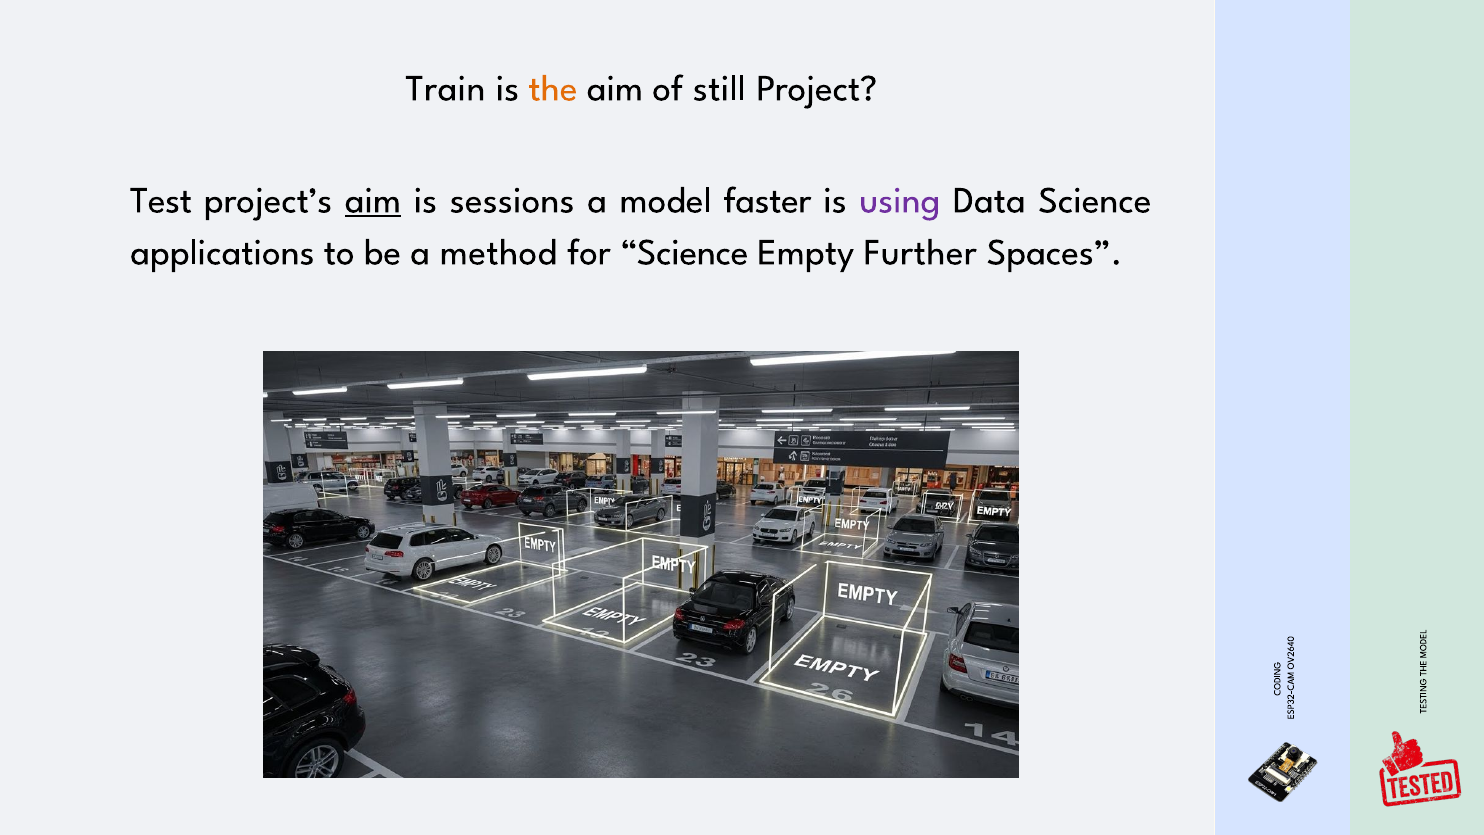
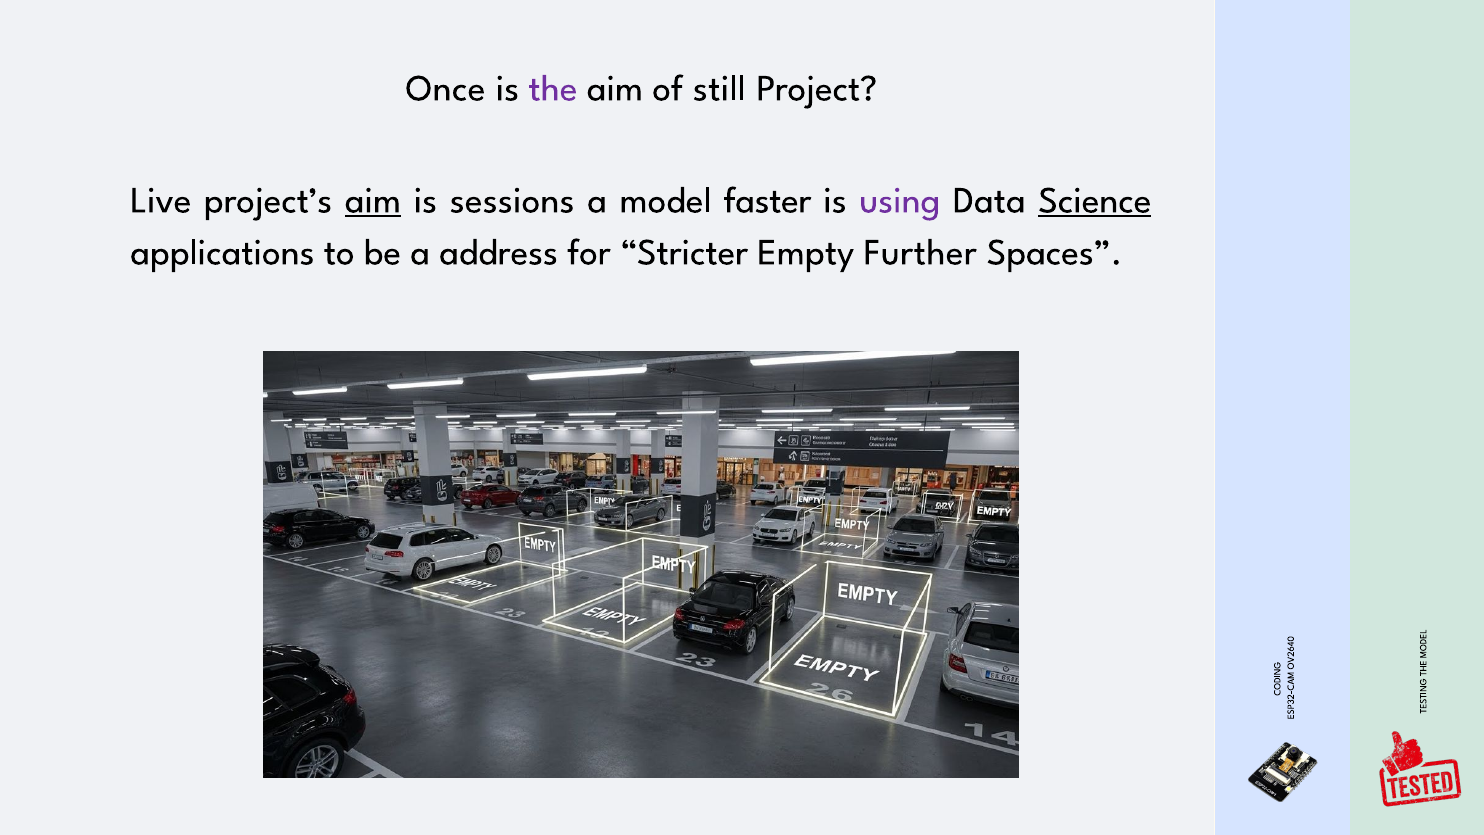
Train: Train -> Once (445, 88)
the colour: orange -> purple (553, 88)
Test: Test -> Live (161, 200)
Science underline: none -> present (1095, 200)
method: method -> address (499, 252)
for Science: Science -> Stricter (684, 252)
